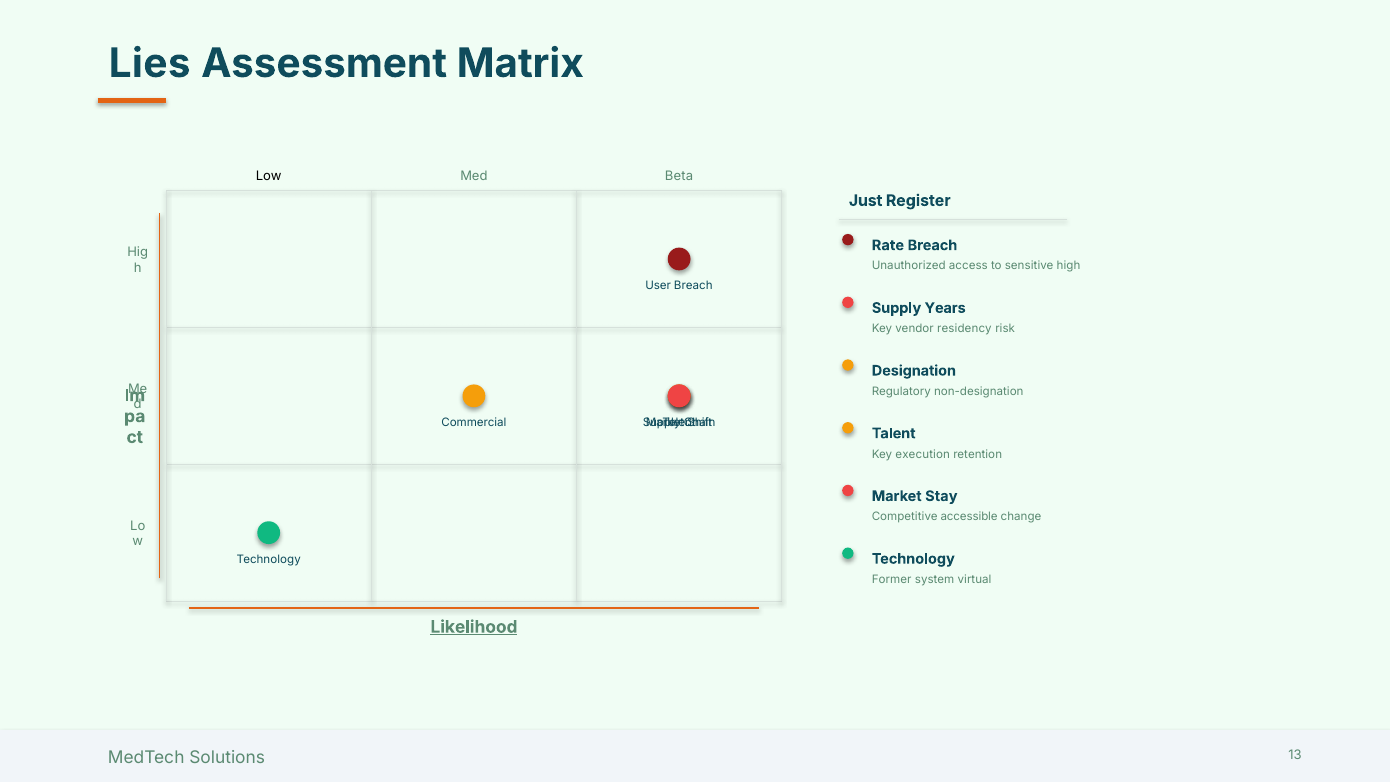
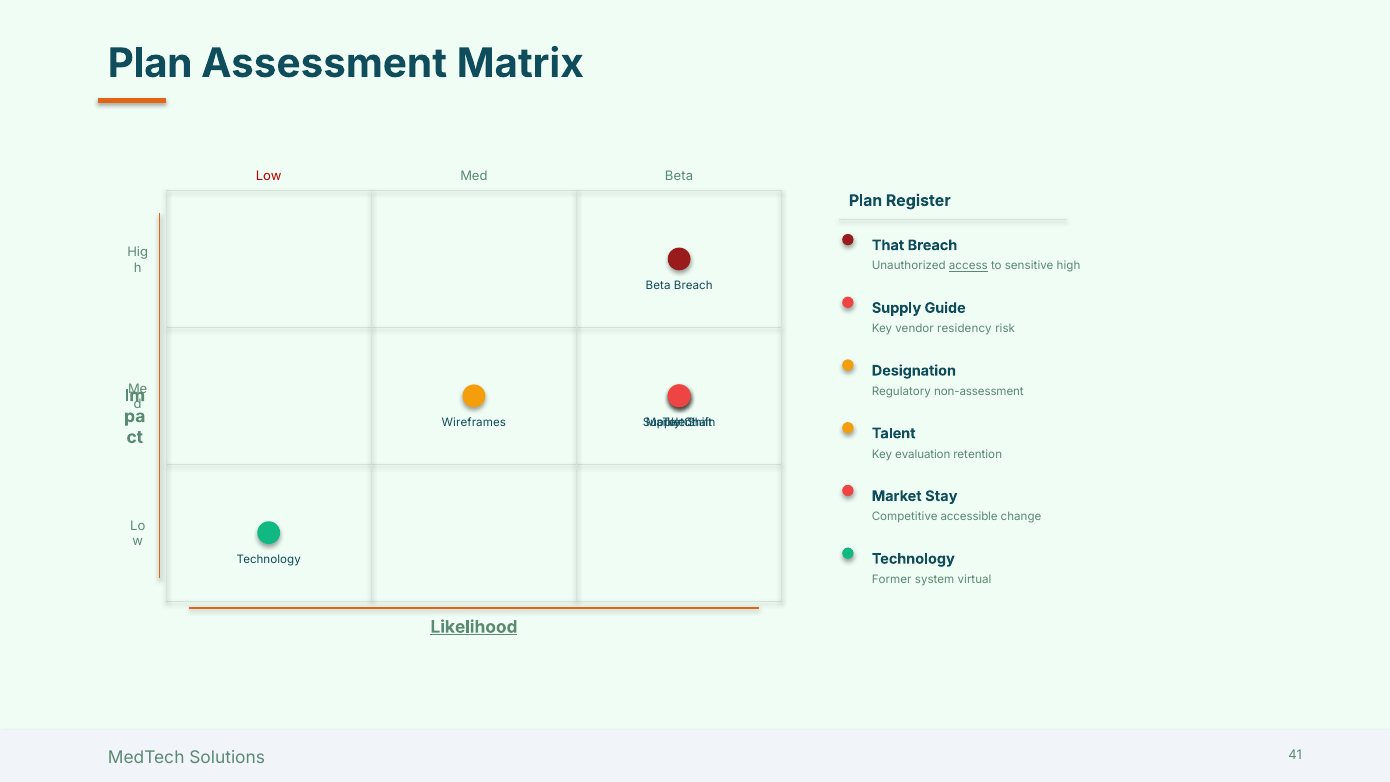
Lies: Lies -> Plan (150, 64)
Low colour: black -> red (269, 176)
Just: Just -> Plan (866, 201)
Rate: Rate -> That (888, 245)
access underline: none -> present (968, 266)
User: User -> Beta (658, 285)
Years: Years -> Guide (945, 308)
non-designation: non-designation -> non-assessment (979, 392)
Commercial: Commercial -> Wireframes (474, 422)
execution: execution -> evaluation (923, 454)
13: 13 -> 41 (1295, 755)
